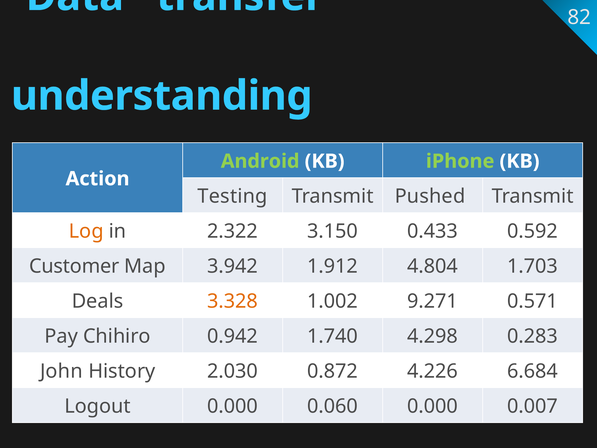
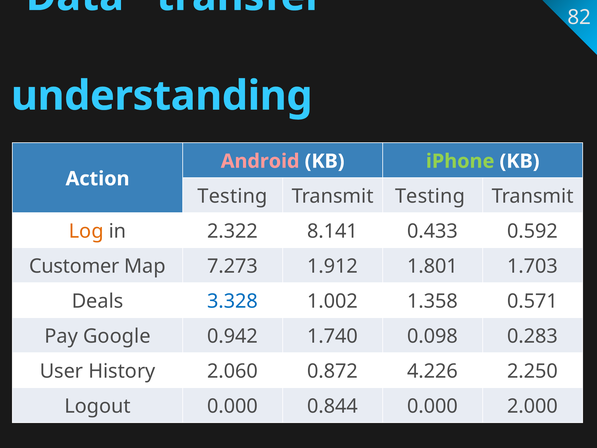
Android colour: light green -> pink (260, 161)
Transmit Pushed: Pushed -> Testing (430, 196)
3.150: 3.150 -> 8.141 (333, 231)
3.942: 3.942 -> 7.273 (233, 266)
4.804: 4.804 -> 1.801 (433, 266)
3.328 colour: orange -> blue (233, 301)
9.271: 9.271 -> 1.358 (433, 301)
Chihiro: Chihiro -> Google (117, 336)
4.298: 4.298 -> 0.098 (433, 336)
John: John -> User (61, 371)
2.030: 2.030 -> 2.060 (233, 371)
6.684: 6.684 -> 2.250 (533, 371)
0.060: 0.060 -> 0.844 (333, 406)
0.007: 0.007 -> 2.000 (533, 406)
